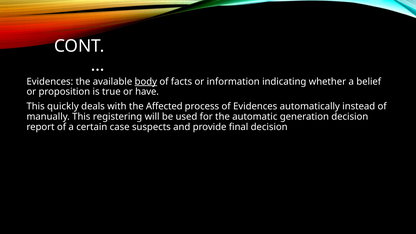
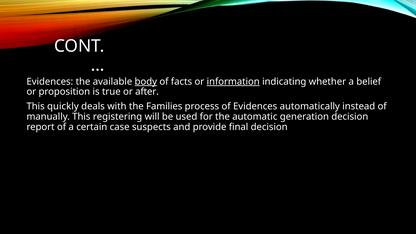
information underline: none -> present (233, 82)
have: have -> after (147, 92)
Affected: Affected -> Families (164, 106)
